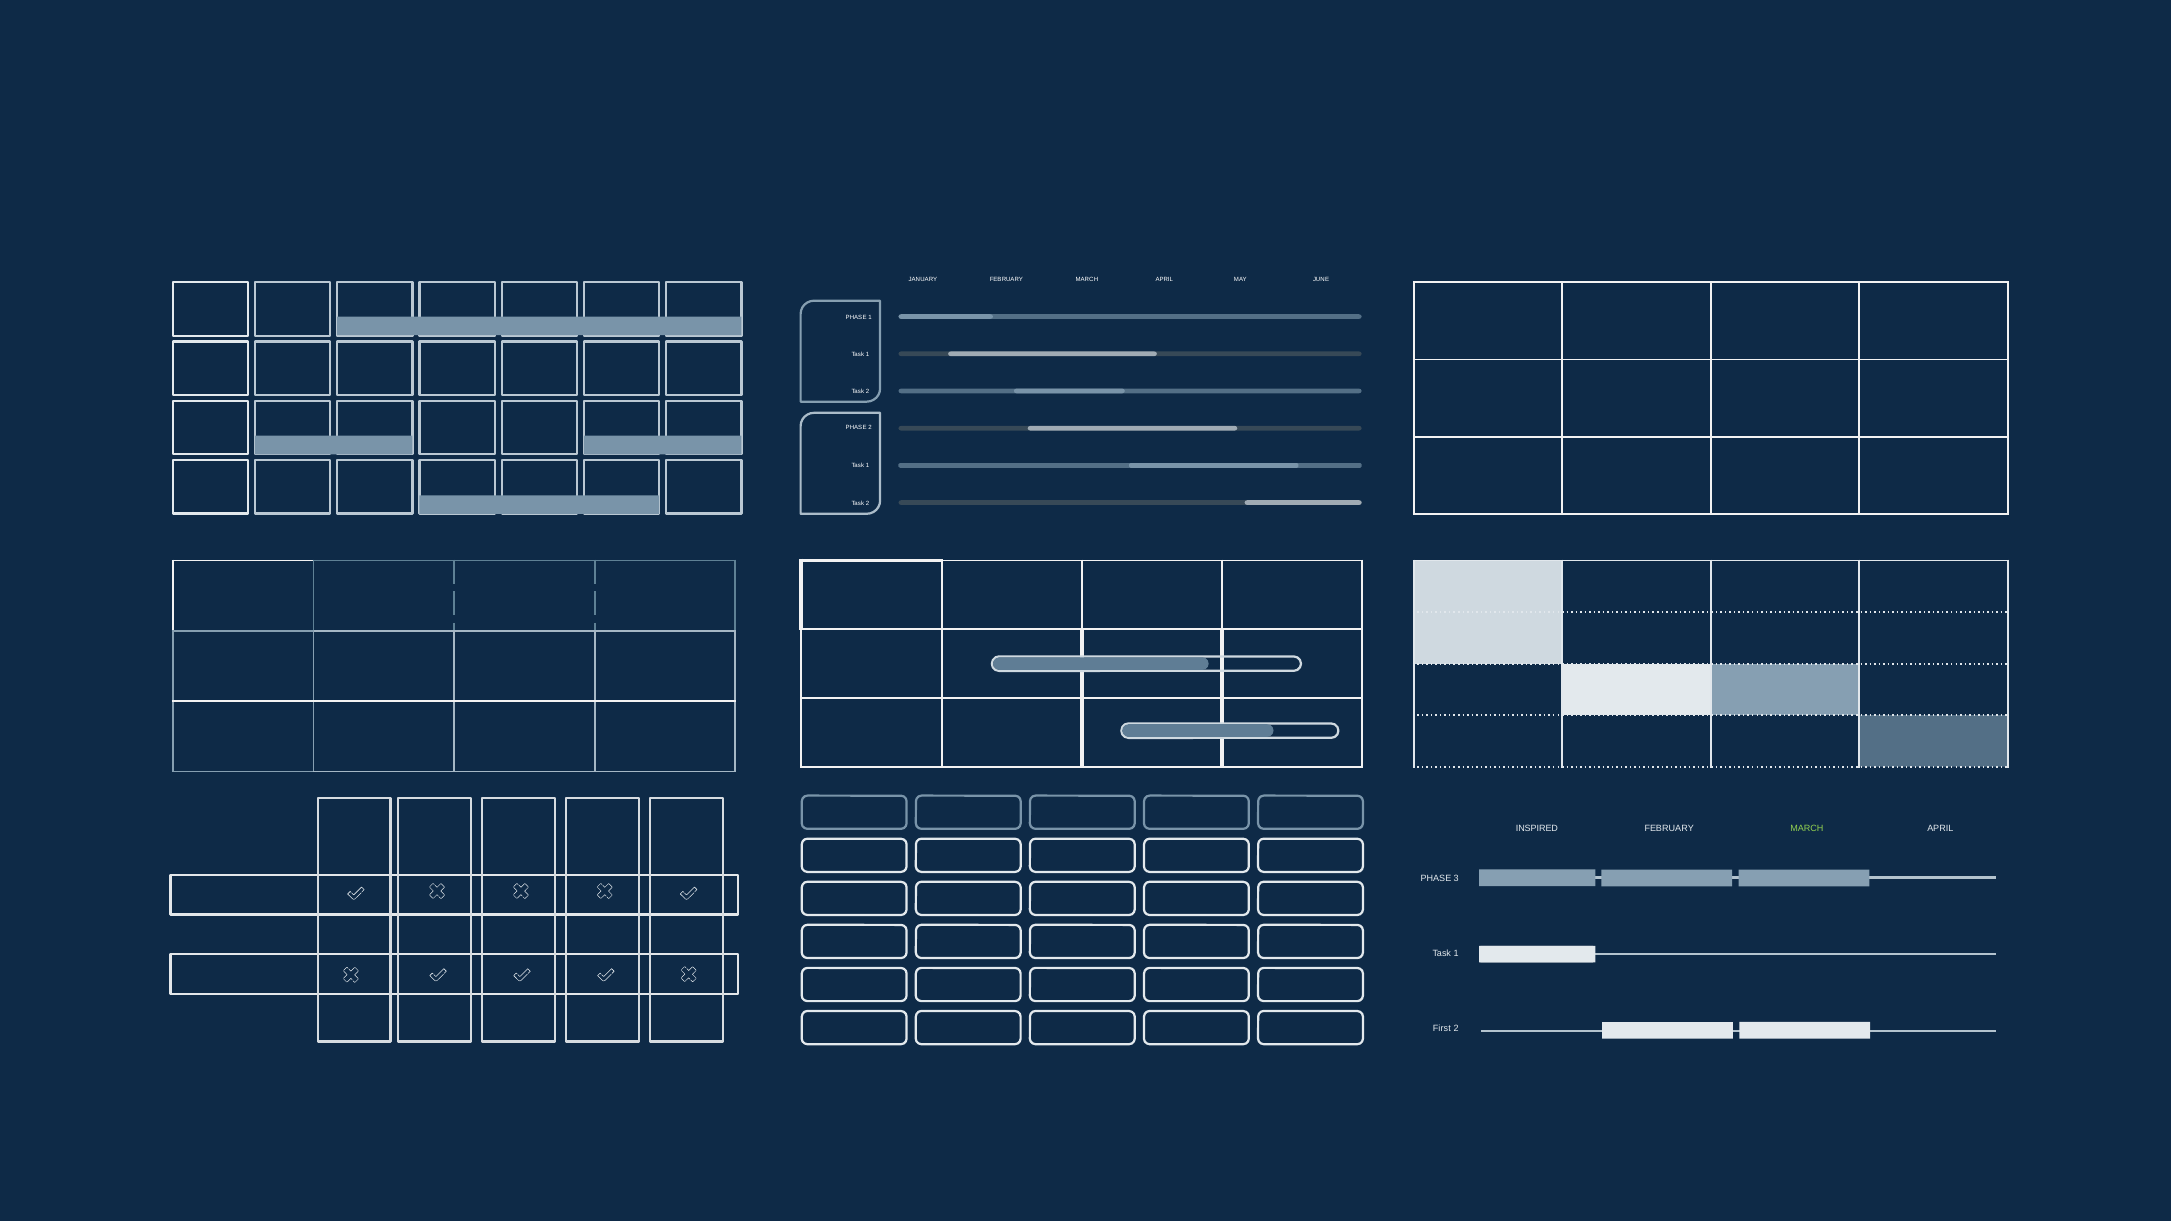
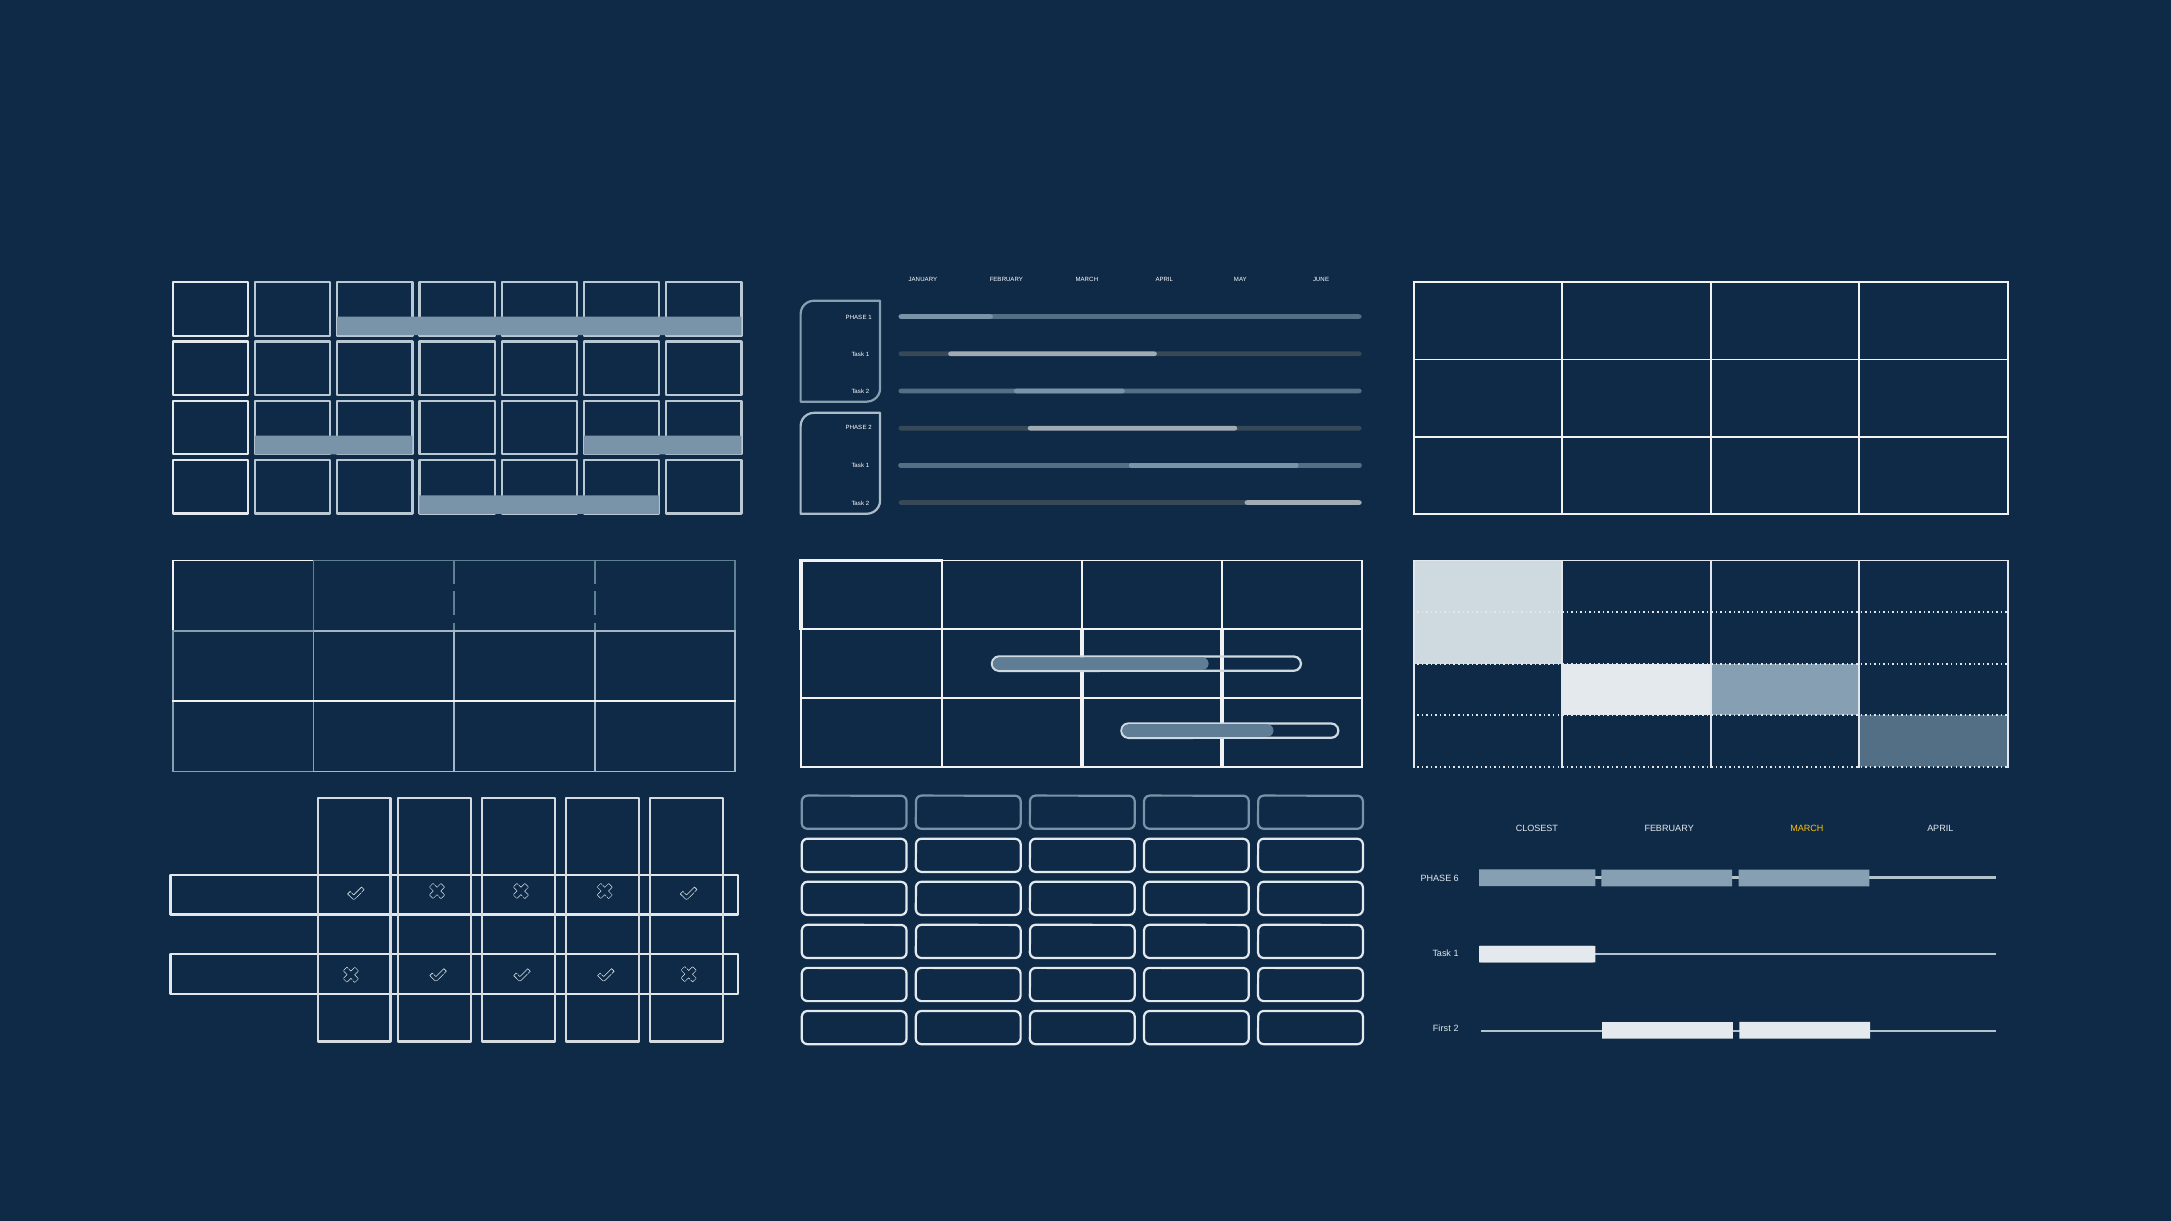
INSPIRED: INSPIRED -> CLOSEST (1537, 828)
MARCH colour: light green -> yellow (1807, 828)
3: 3 -> 6 (1456, 878)
